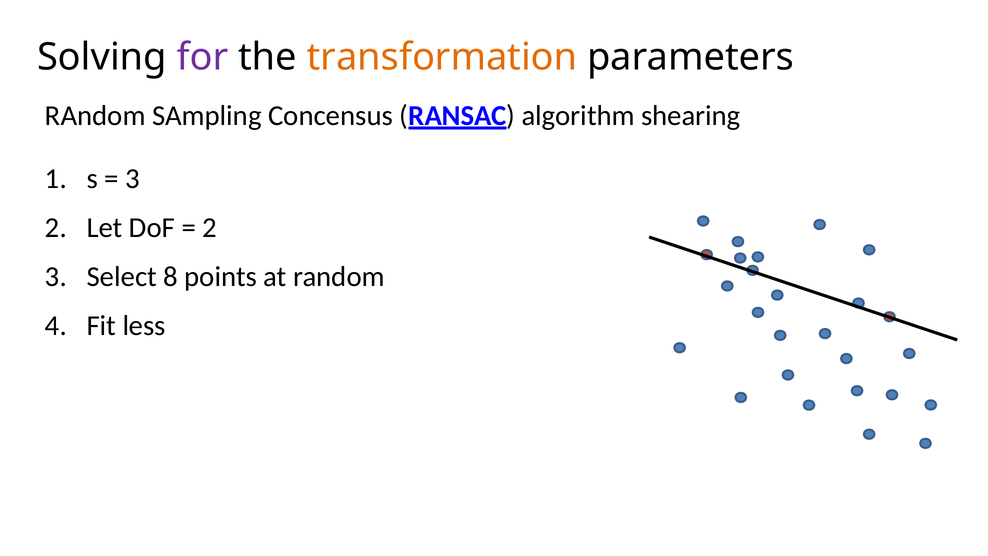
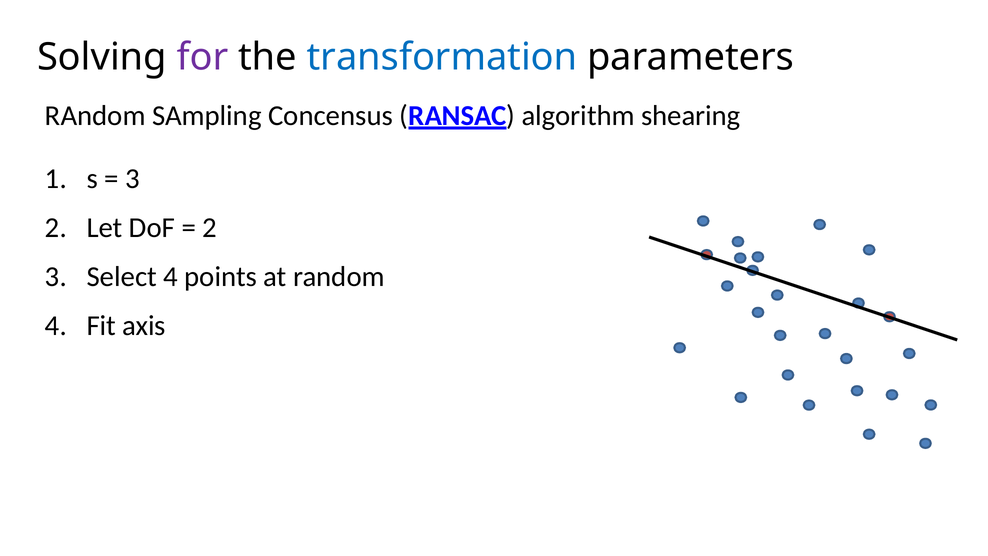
transformation colour: orange -> blue (442, 57)
Select 8: 8 -> 4 (171, 276)
less: less -> axis (144, 325)
